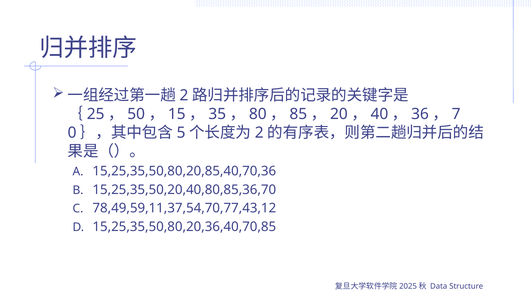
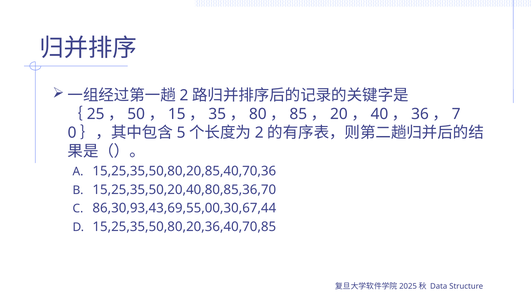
78,49,59,11,37,54,70,77,43,12: 78,49,59,11,37,54,70,77,43,12 -> 86,30,93,43,69,55,00,30,67,44 (184, 208)
